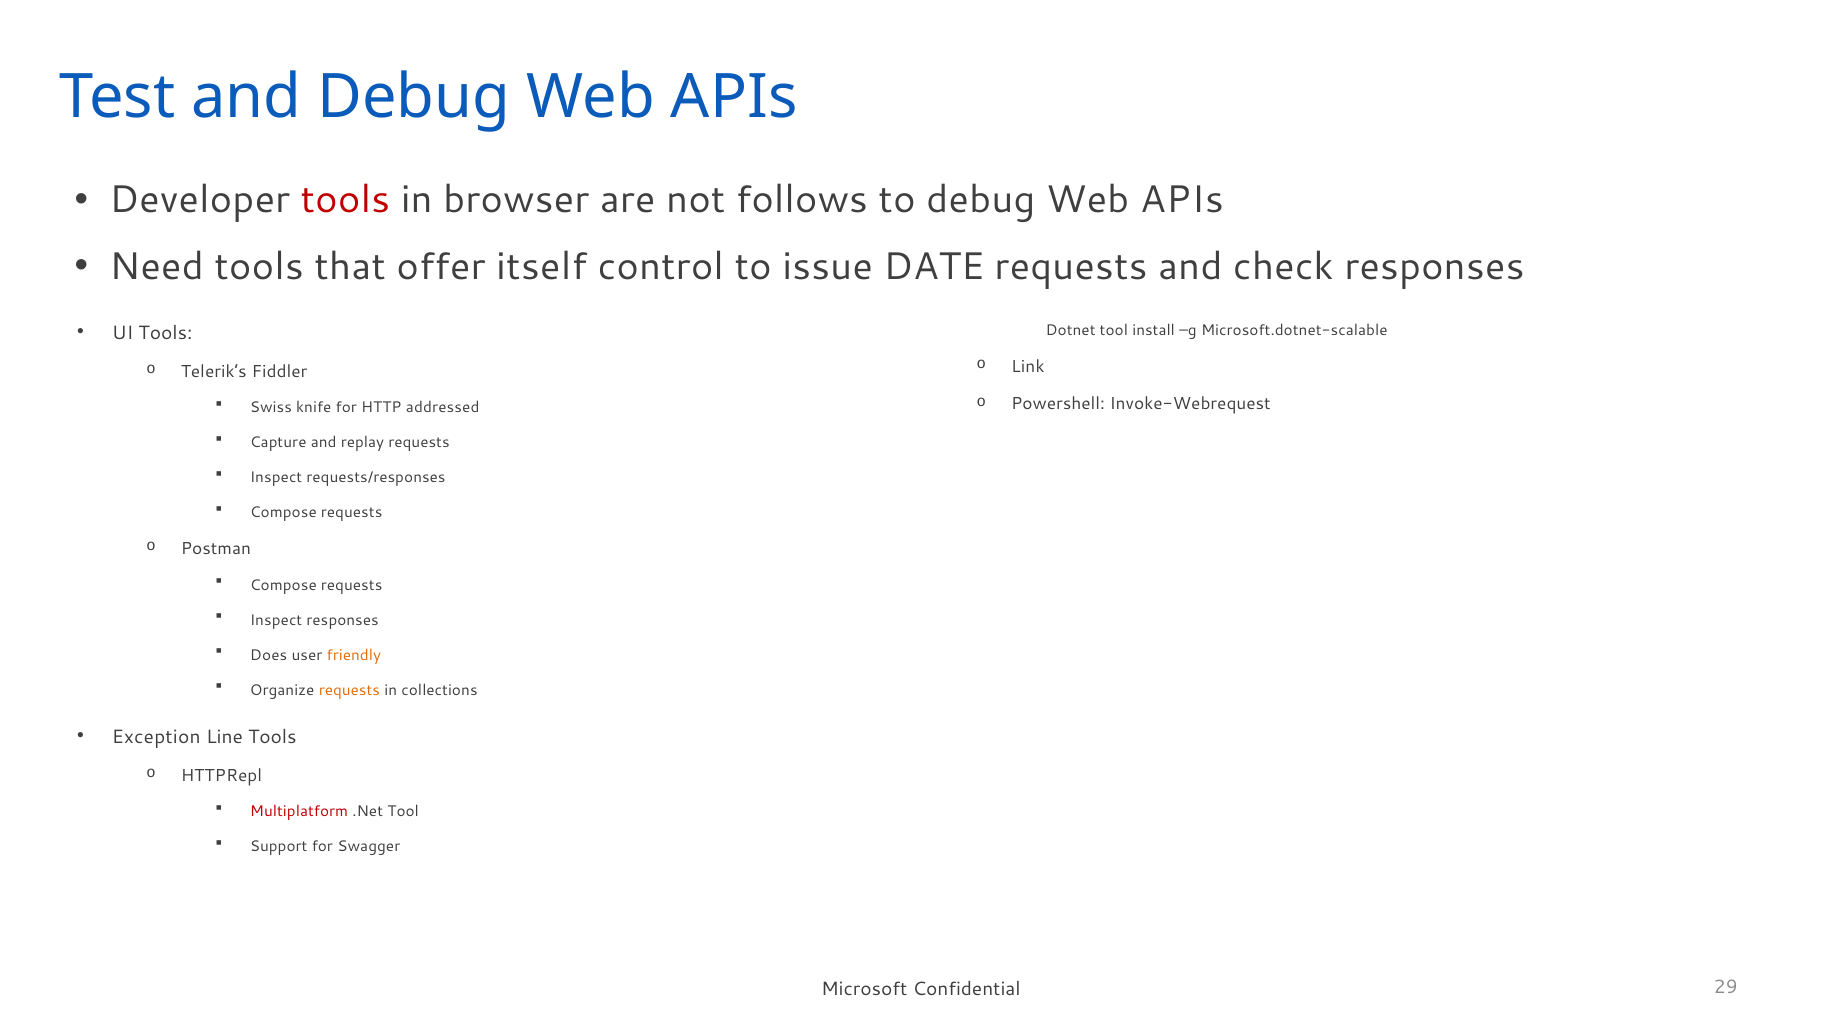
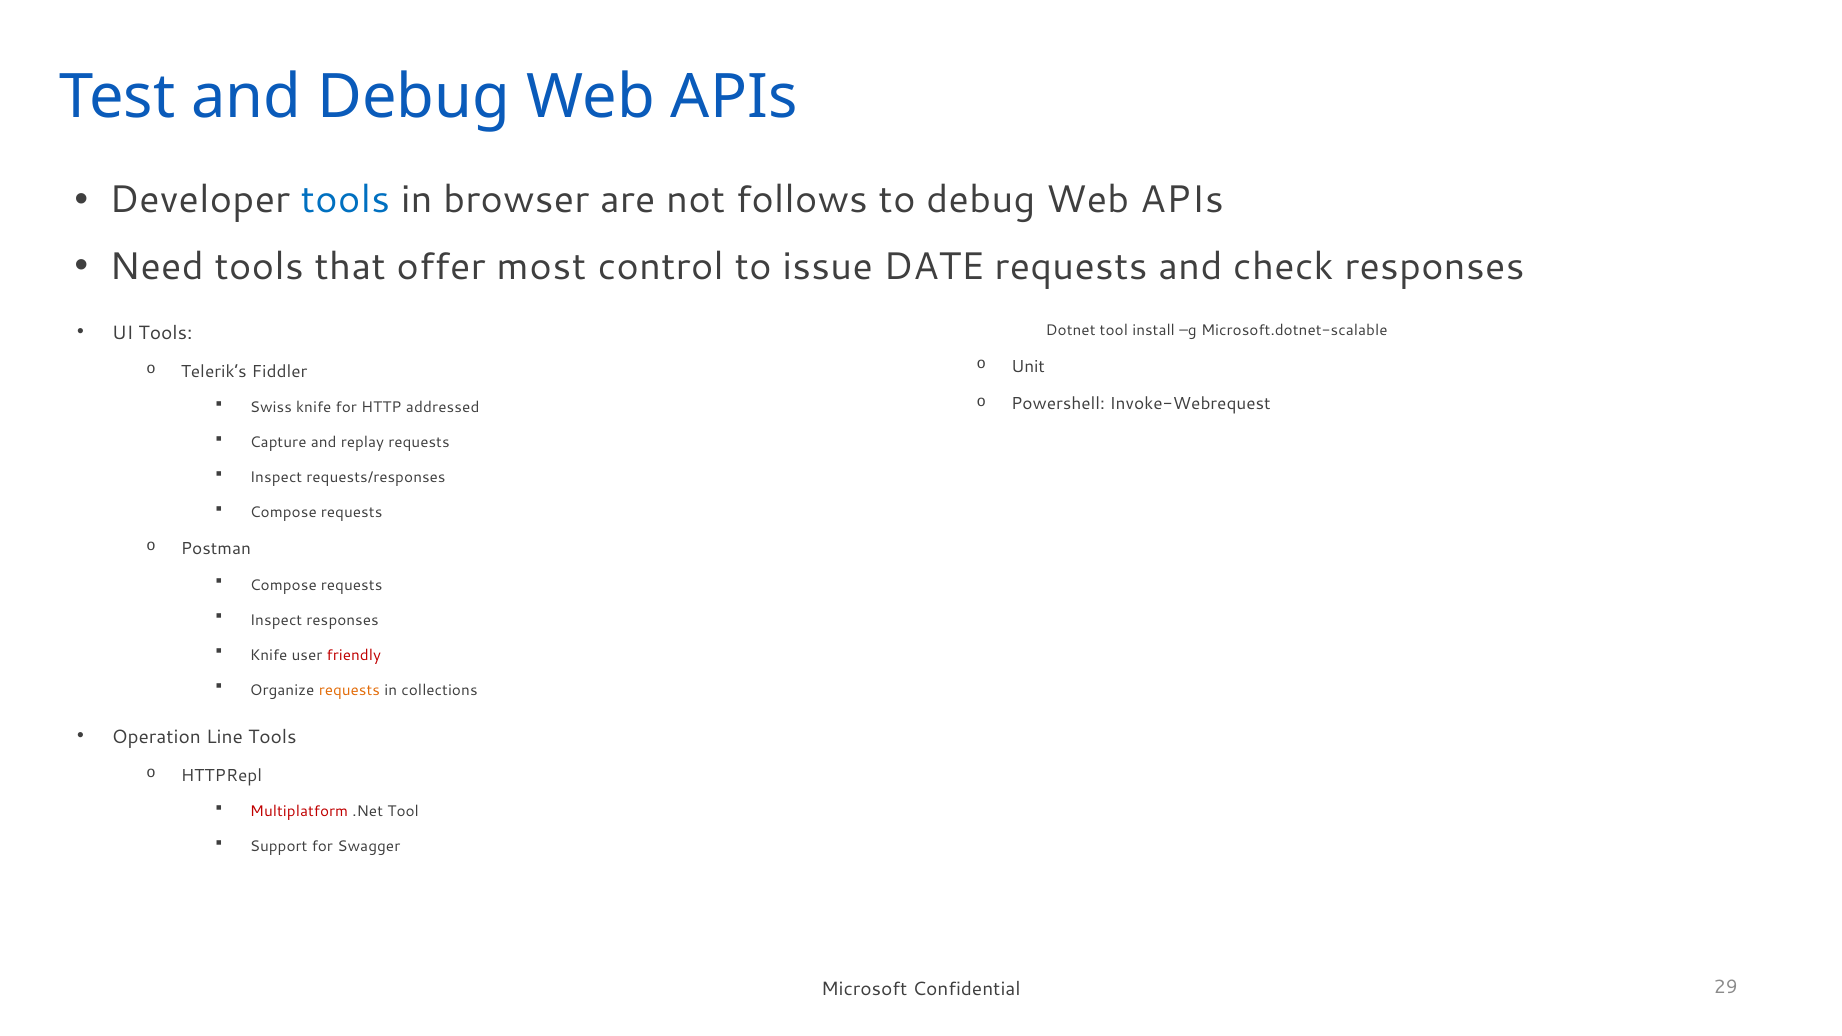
tools colour: red -> blue (345, 200)
itself: itself -> most (541, 267)
Link: Link -> Unit (1028, 367)
Does: Does -> Knife (269, 655)
friendly colour: orange -> red (354, 655)
Exception: Exception -> Operation (156, 737)
